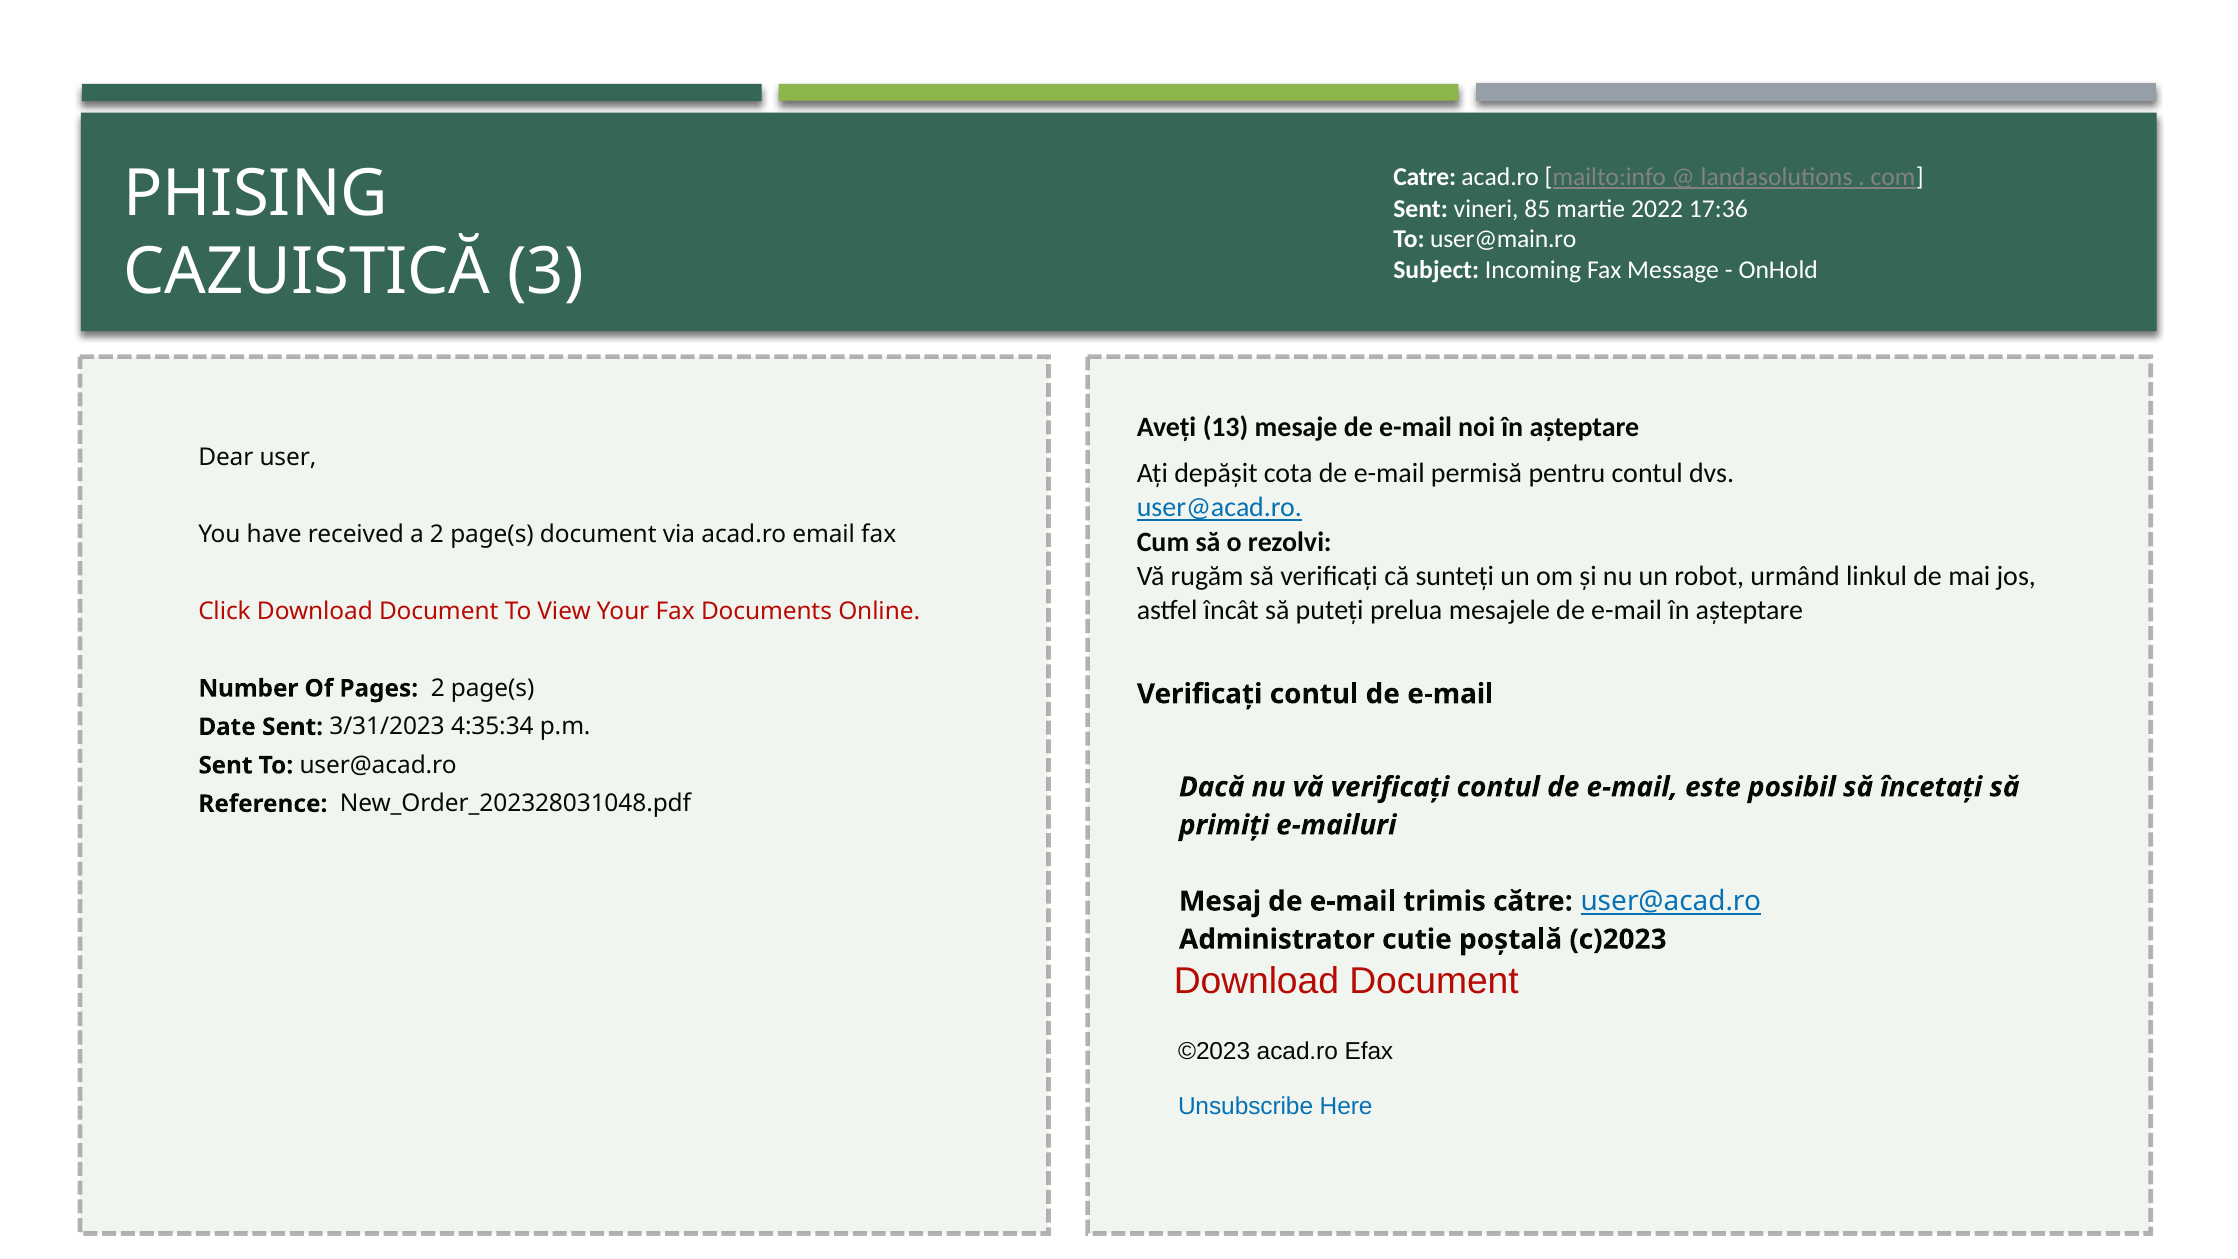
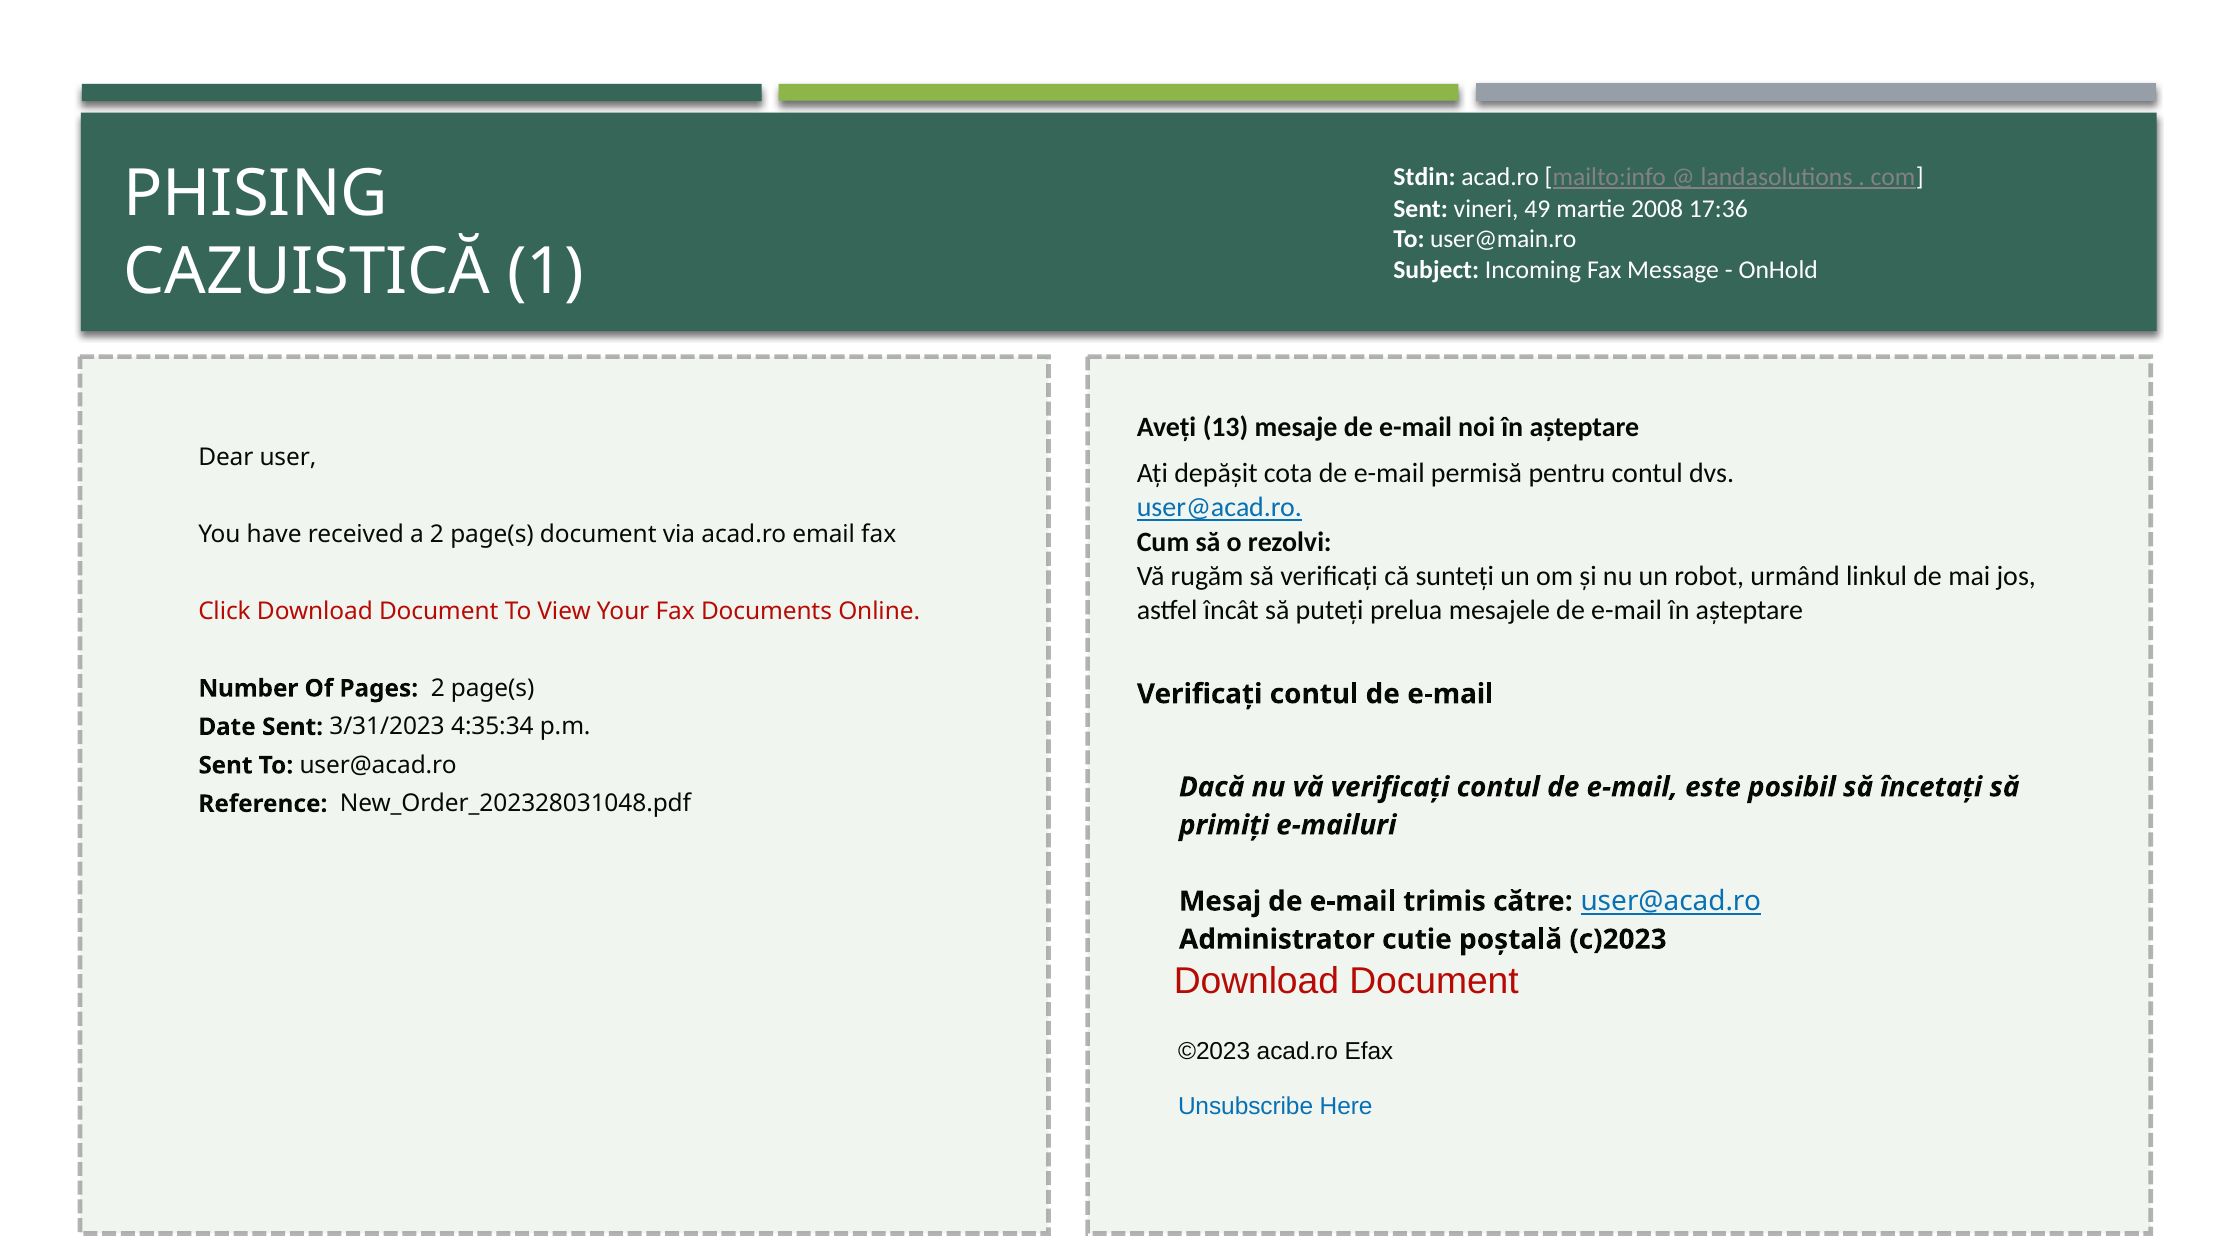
Catre: Catre -> Stdin (1425, 177)
85: 85 -> 49 (1537, 209)
2022: 2022 -> 2008 (1657, 209)
3: 3 -> 1 (545, 272)
